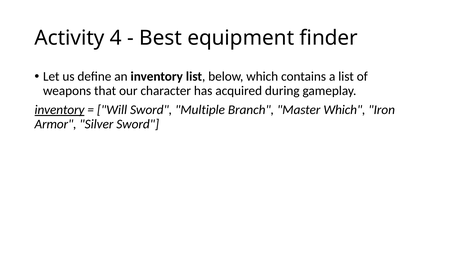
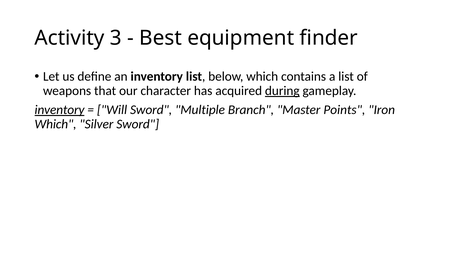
4: 4 -> 3 (116, 38)
during underline: none -> present (282, 91)
Master Which: Which -> Points (344, 110)
Armor: Armor -> Which (56, 124)
